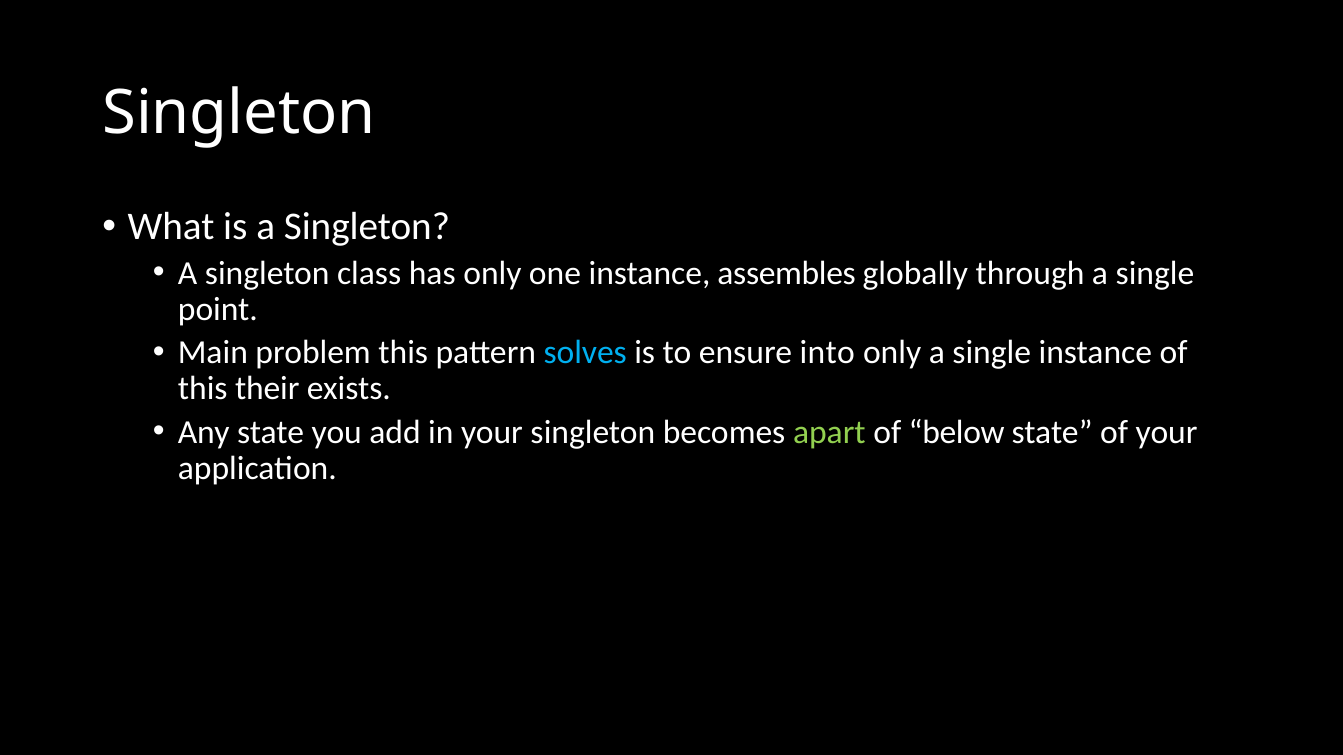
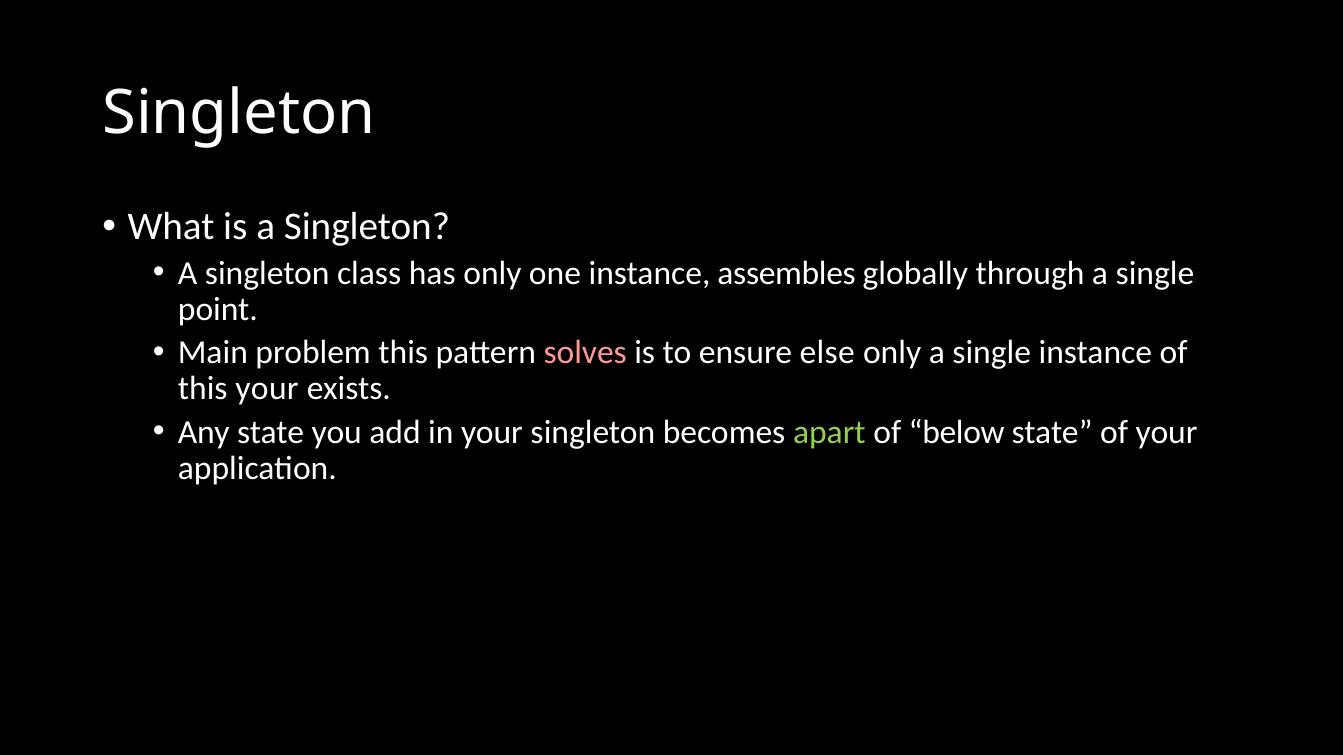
solves colour: light blue -> pink (585, 353)
into: into -> else (827, 353)
this their: their -> your (267, 389)
